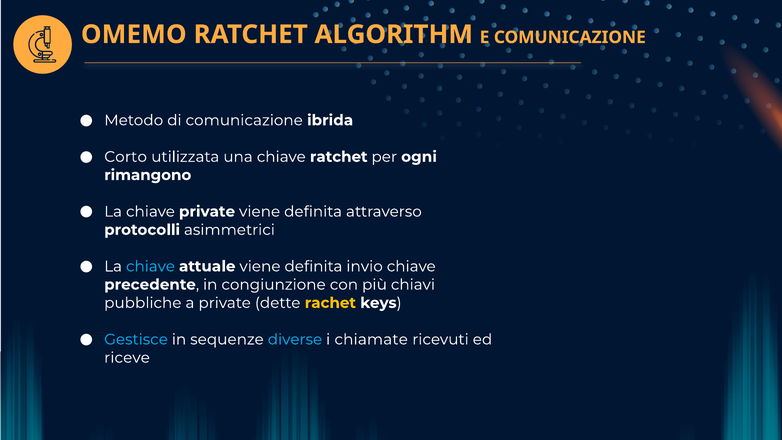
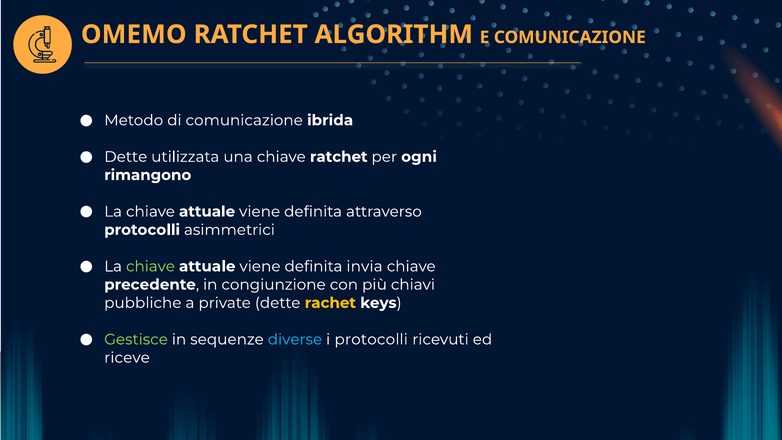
Corto: Corto -> Dette (126, 157)
private: private -> attuale (207, 212)
chiave colour: light blue -> light green (150, 266)
invio: invio -> invia (365, 266)
Gestisce colour: light blue -> light green (136, 339)
i chiamate: chiamate -> protocolli (371, 339)
